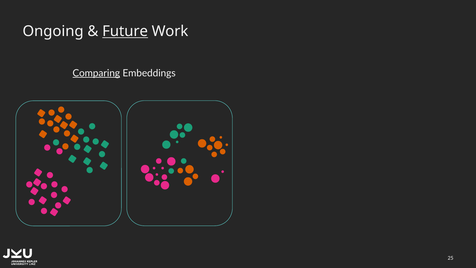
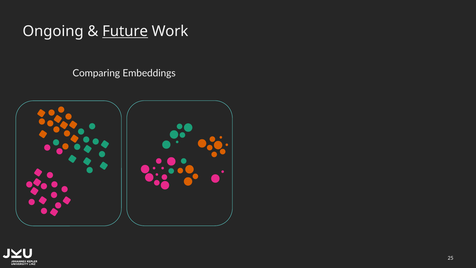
Comparing underline: present -> none (96, 73)
